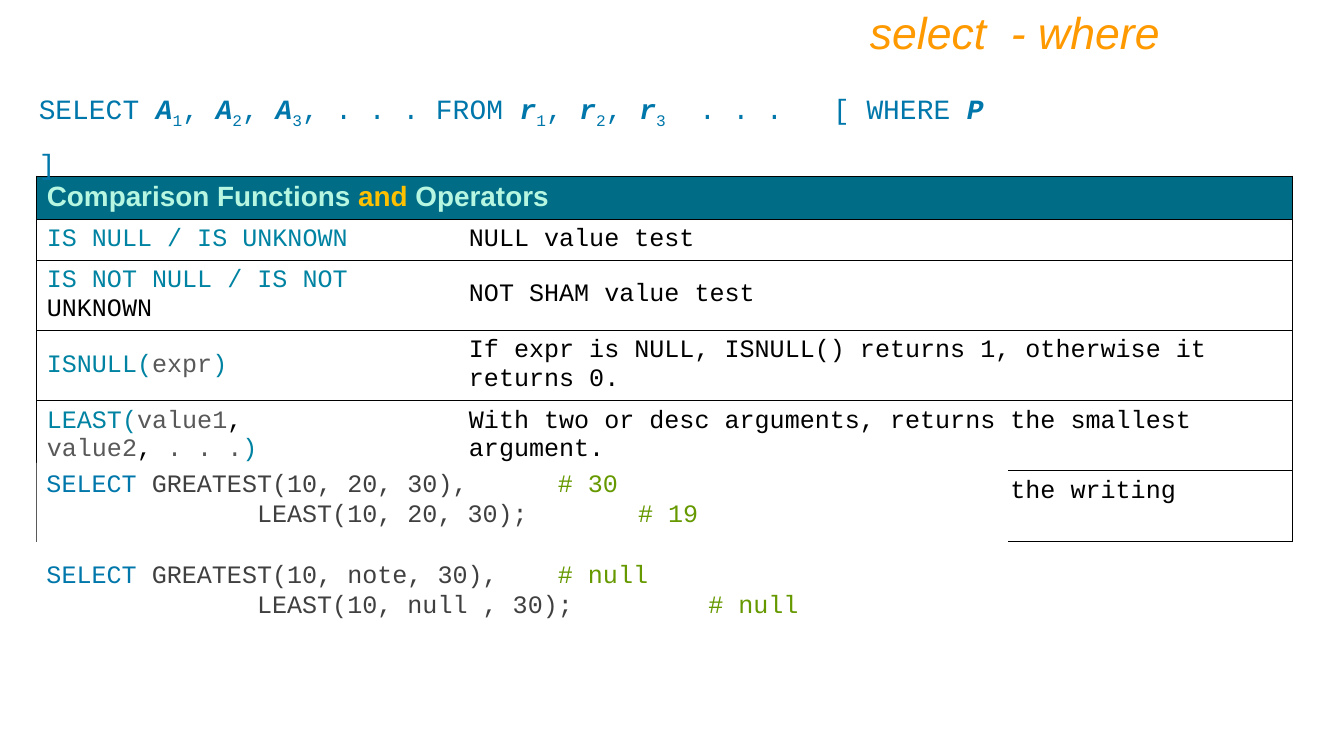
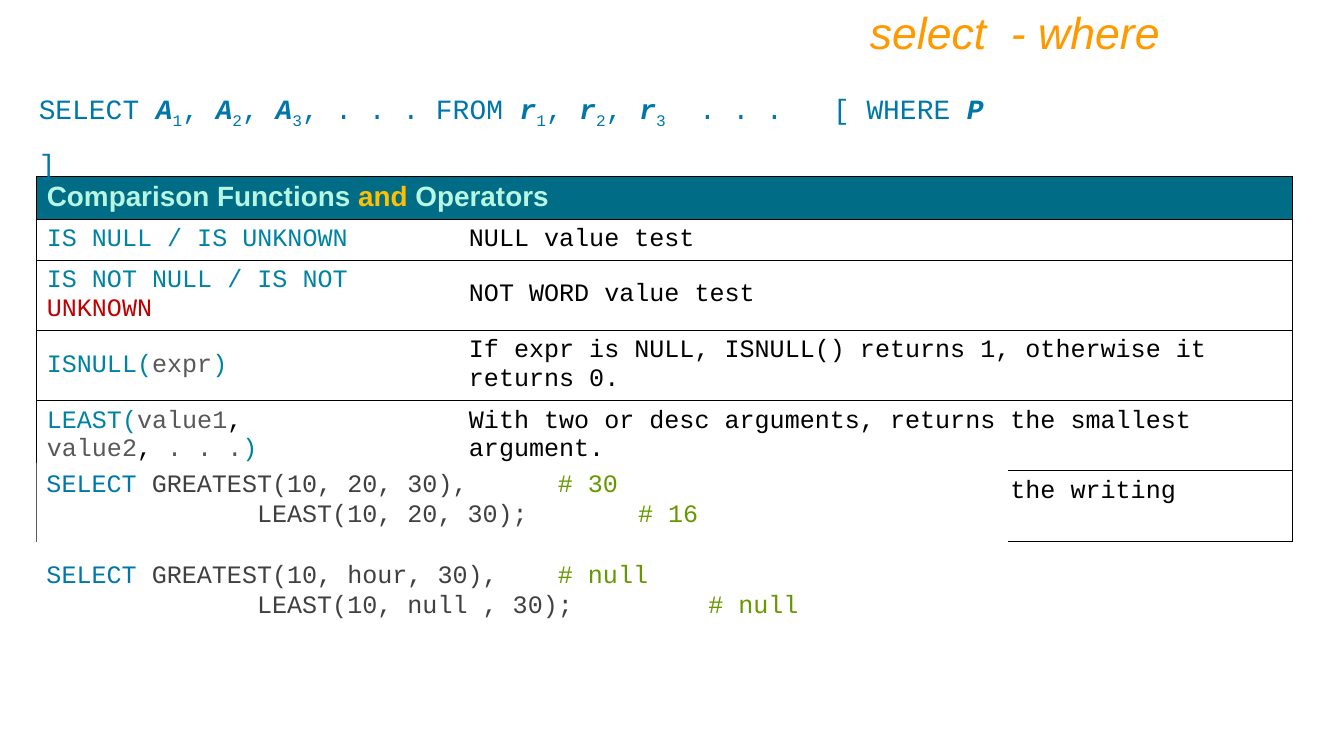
SHAM: SHAM -> WORD (559, 294)
UNKNOWN colour: black -> red (99, 308)
19: 19 -> 16 (683, 515)
note: note -> hour (385, 575)
